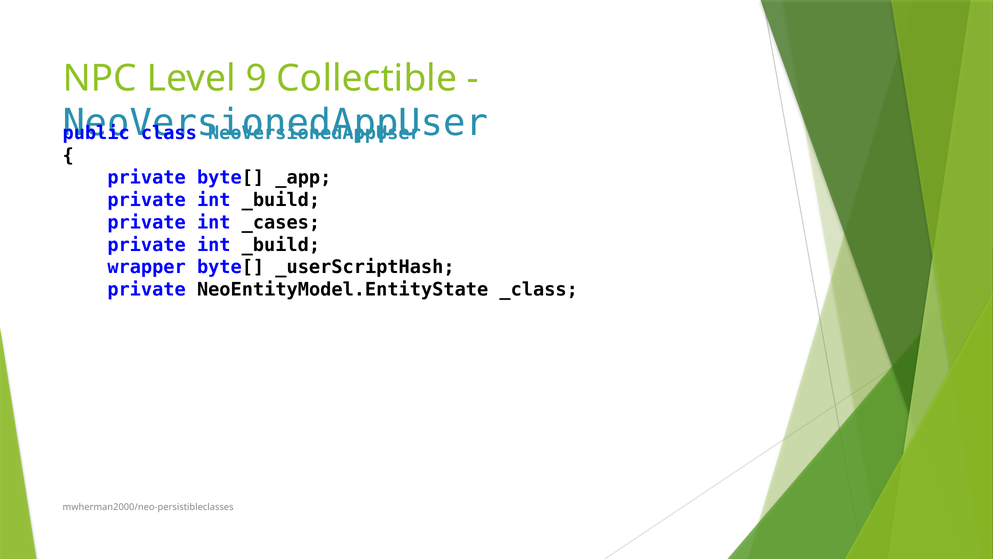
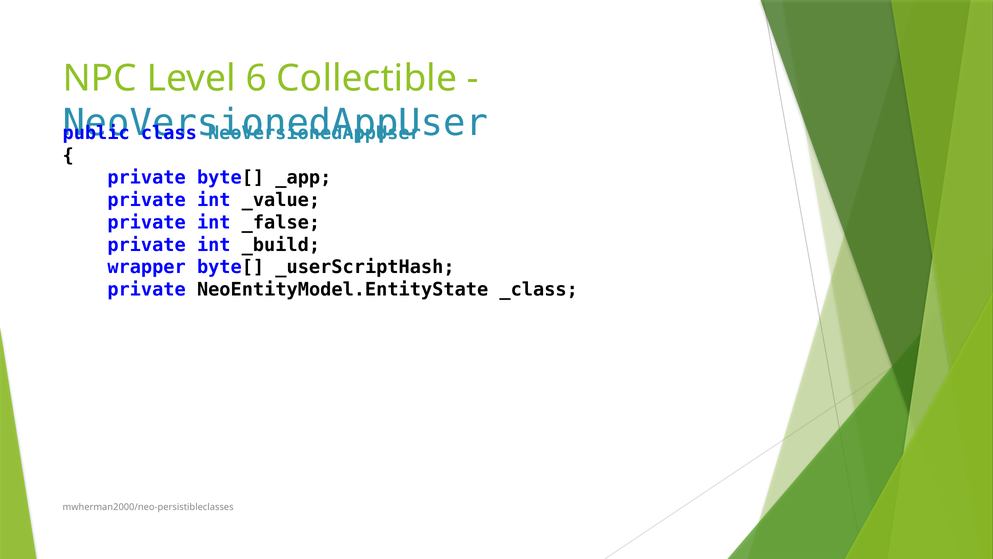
9: 9 -> 6 (256, 78)
_build: _build -> _value (281, 200)
_cases: _cases -> _false (281, 222)
